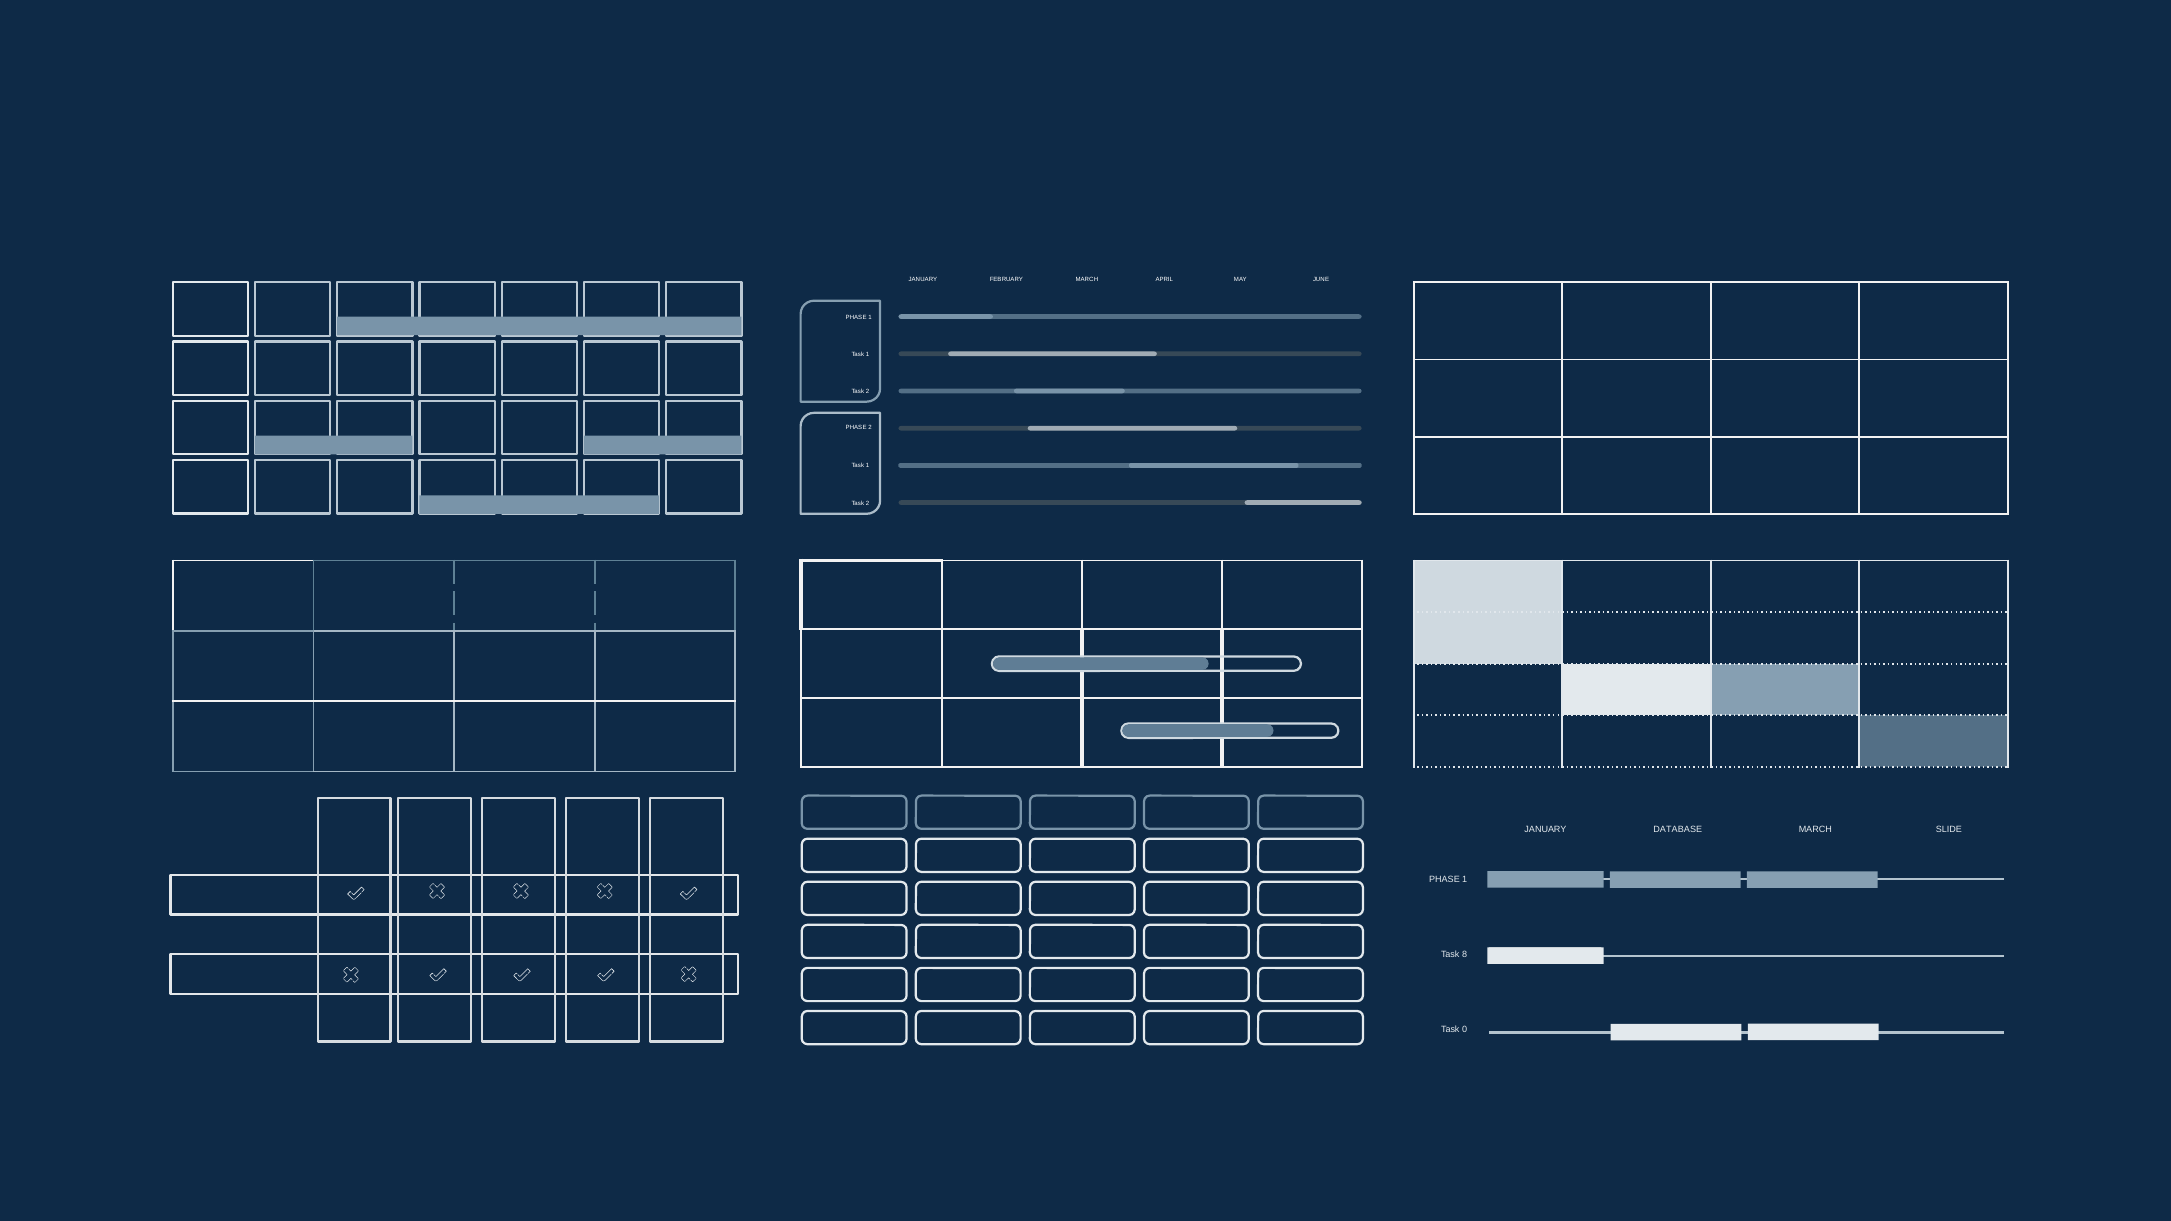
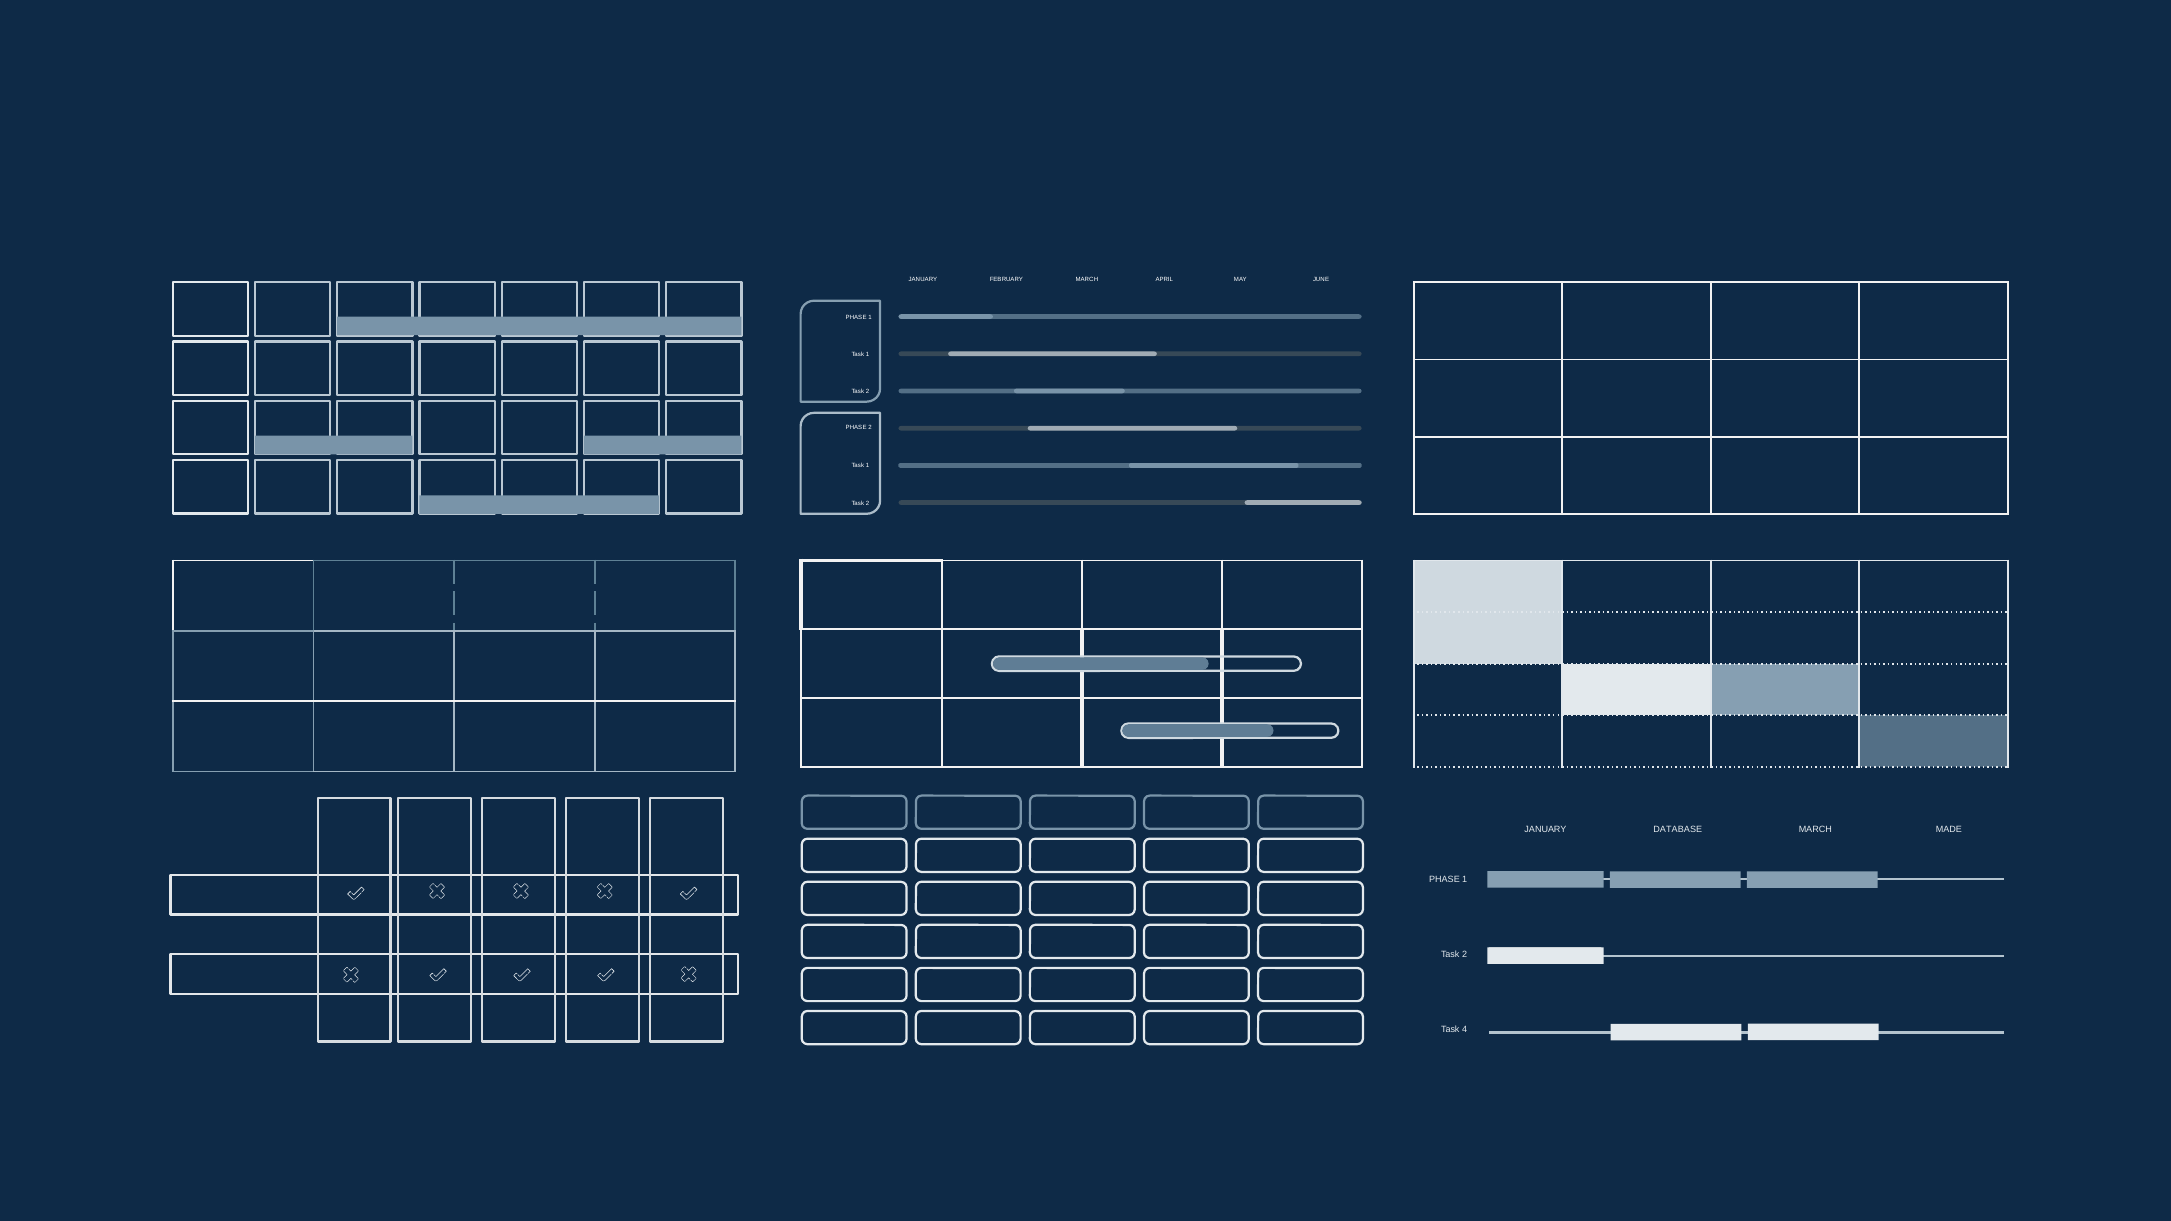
SLIDE: SLIDE -> MADE (1949, 830)
8: 8 -> 2 (1465, 955)
0: 0 -> 4 (1465, 1030)
